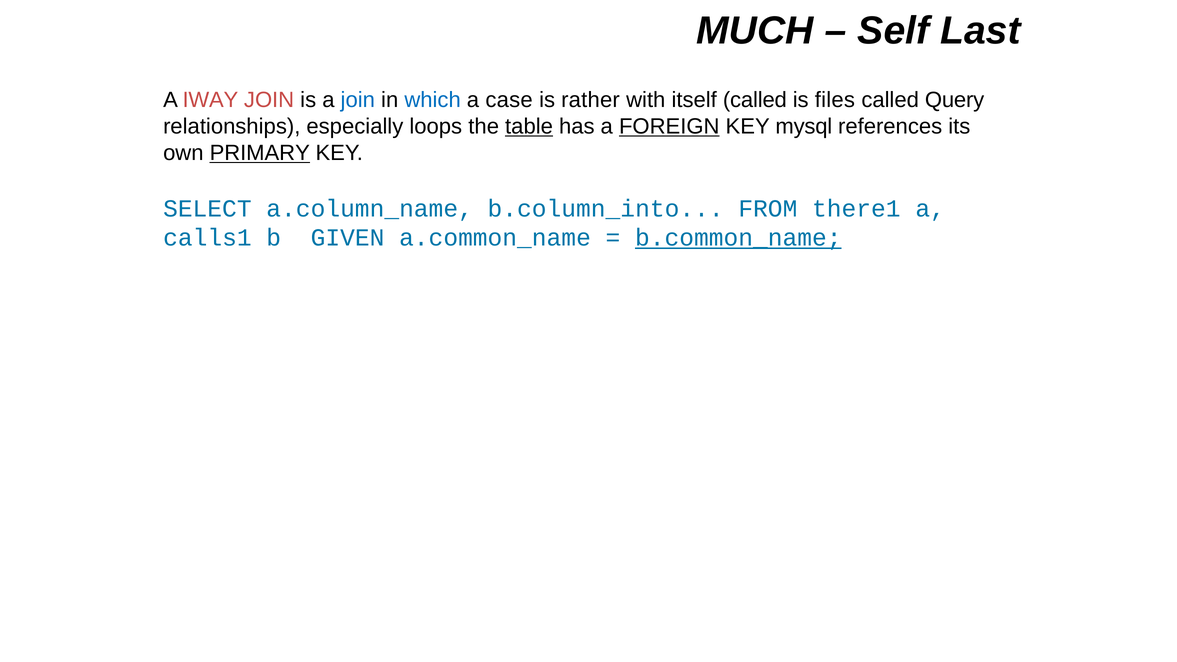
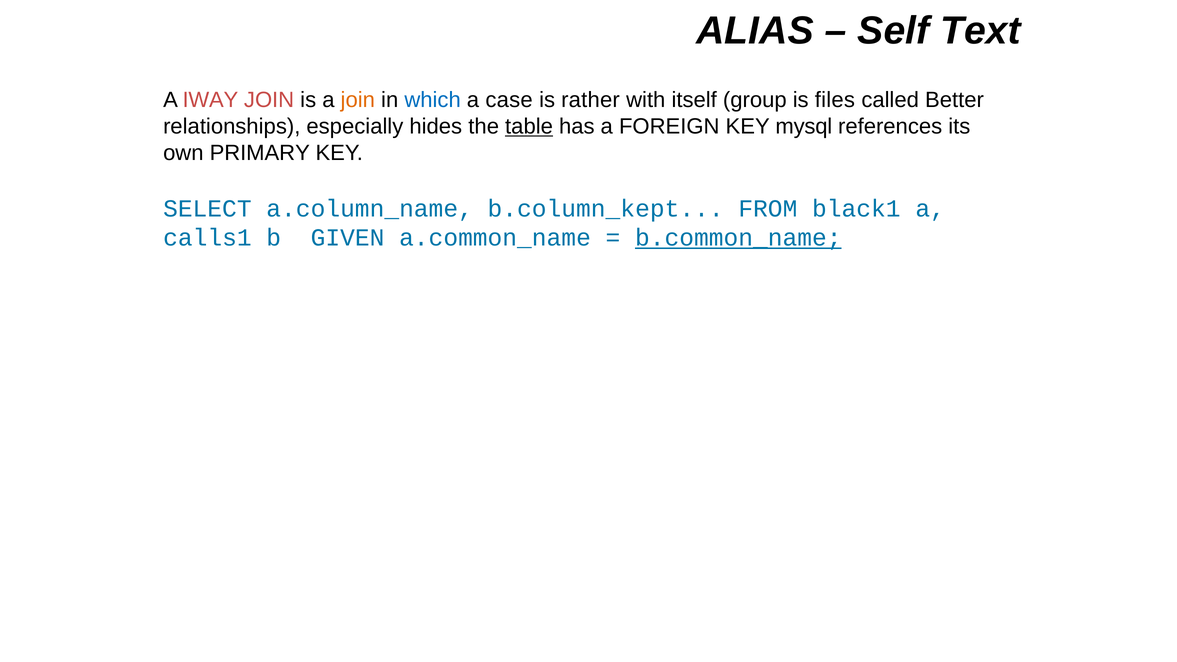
MUCH: MUCH -> ALIAS (755, 31)
Last: Last -> Text (981, 31)
join colour: blue -> orange (358, 100)
itself called: called -> group (755, 100)
Query: Query -> Better (954, 100)
loops: loops -> hides (436, 127)
FOREIGN underline: present -> none (669, 127)
PRIMARY underline: present -> none (260, 153)
b.column_into: b.column_into -> b.column_kept (606, 208)
there1: there1 -> black1 (856, 208)
